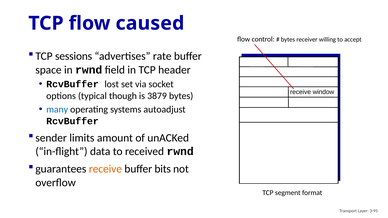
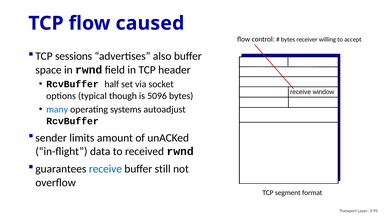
rate: rate -> also (162, 56)
lost: lost -> half (112, 84)
3879: 3879 -> 5096 (157, 96)
receive colour: orange -> blue (105, 169)
bits: bits -> still (163, 169)
